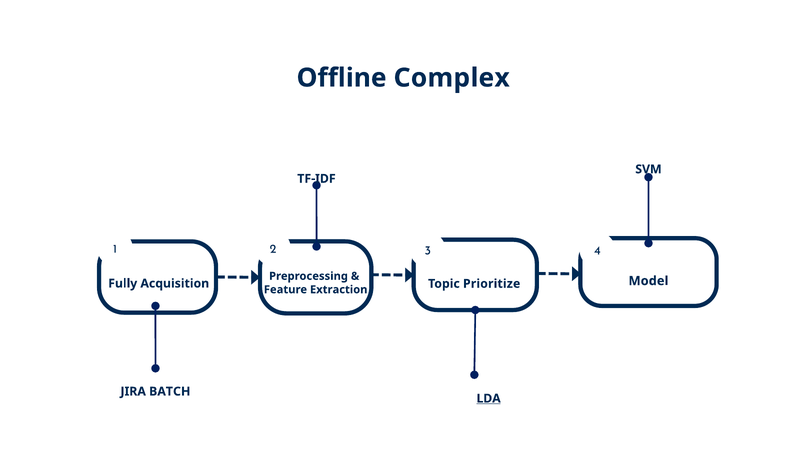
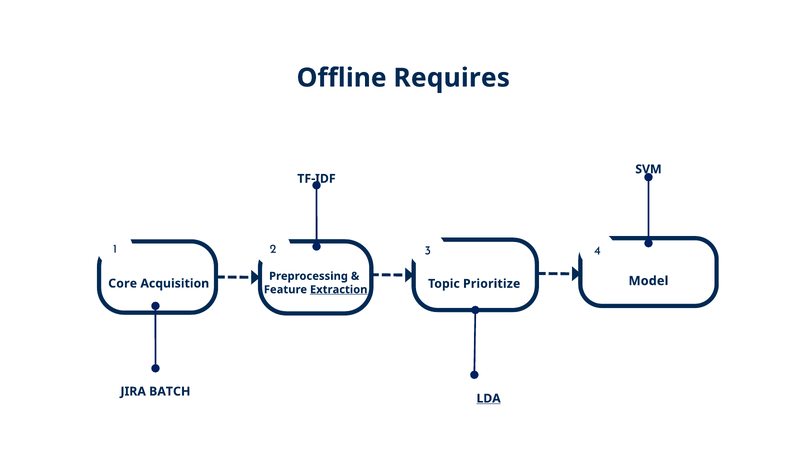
Complex: Complex -> Requires (452, 78)
Fully: Fully -> Core (123, 283)
Extraction underline: none -> present (339, 290)
